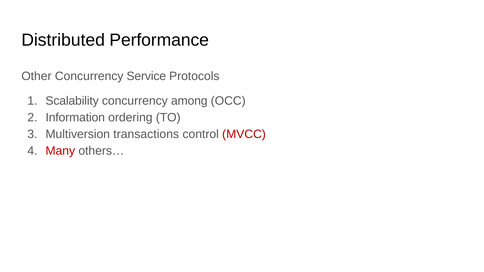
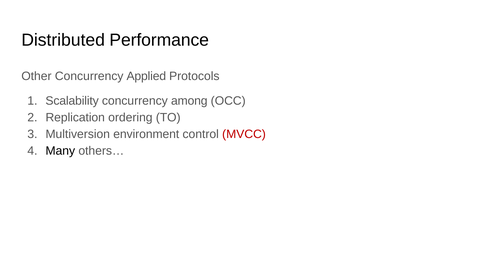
Service: Service -> Applied (146, 76)
Information: Information -> Replication (75, 118)
transactions: transactions -> environment (146, 134)
Many colour: red -> black (60, 151)
